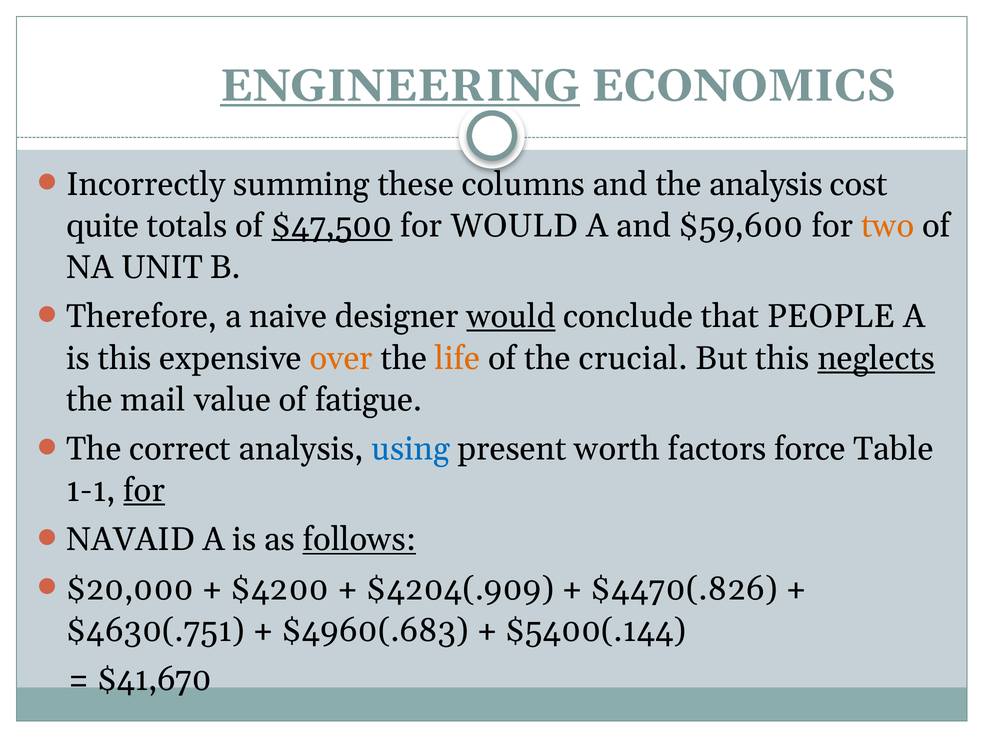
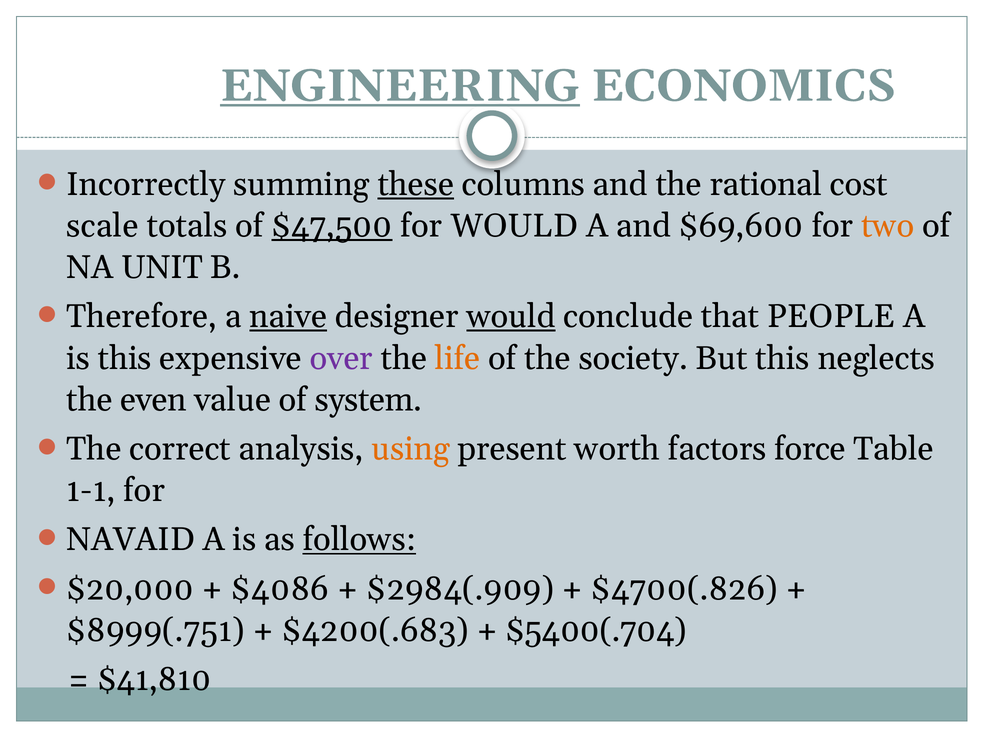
these underline: none -> present (416, 184)
the analysis: analysis -> rational (766, 184)
quite: quite -> scale (102, 226)
$59,600: $59,600 -> $69,600 (741, 226)
naive underline: none -> present (288, 317)
over colour: orange -> purple (341, 358)
crucial: crucial -> society (633, 358)
neglects underline: present -> none (876, 358)
mail: mail -> even (153, 400)
fatigue: fatigue -> system (369, 400)
using colour: blue -> orange (411, 449)
for underline: present -> none (144, 491)
$4200: $4200 -> $4086 (280, 589)
$4204(.909: $4204(.909 -> $2984(.909 (460, 589)
$4470(.826: $4470(.826 -> $4700(.826 (684, 589)
$4630(.751: $4630(.751 -> $8999(.751 (155, 630)
$4960(.683: $4960(.683 -> $4200(.683 (375, 630)
$5400(.144: $5400(.144 -> $5400(.704 (596, 630)
$41,670: $41,670 -> $41,810 (154, 679)
